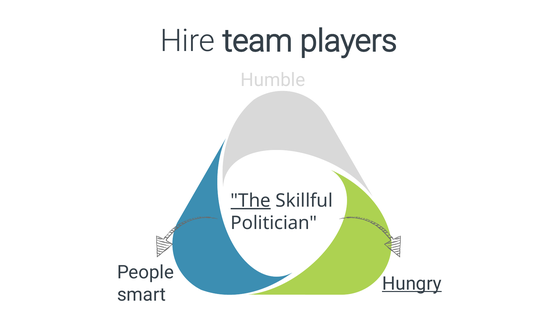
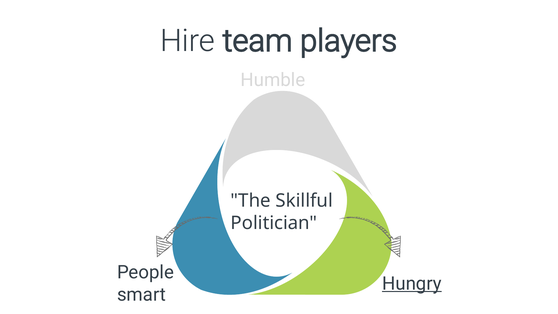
The underline: present -> none (251, 201)
